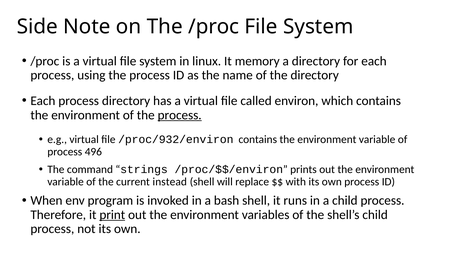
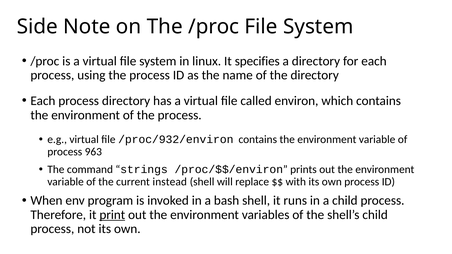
memory: memory -> specifies (257, 61)
process underline: present -> none (180, 115)
496: 496 -> 963 (93, 152)
